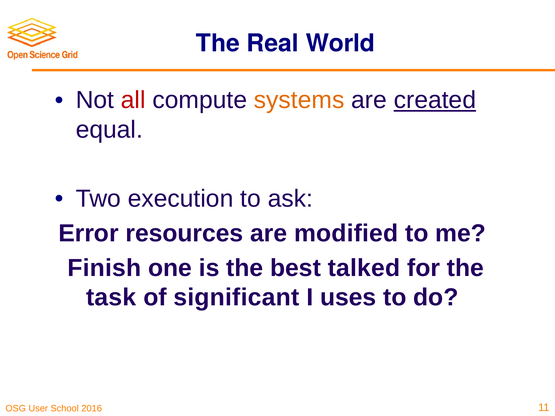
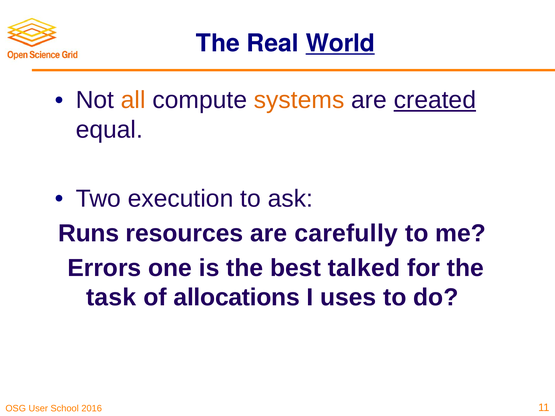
World underline: none -> present (340, 43)
all colour: red -> orange (133, 100)
Error: Error -> Runs (89, 233)
modified: modified -> carefully (346, 233)
Finish: Finish -> Errors (104, 268)
significant: significant -> allocations (237, 298)
